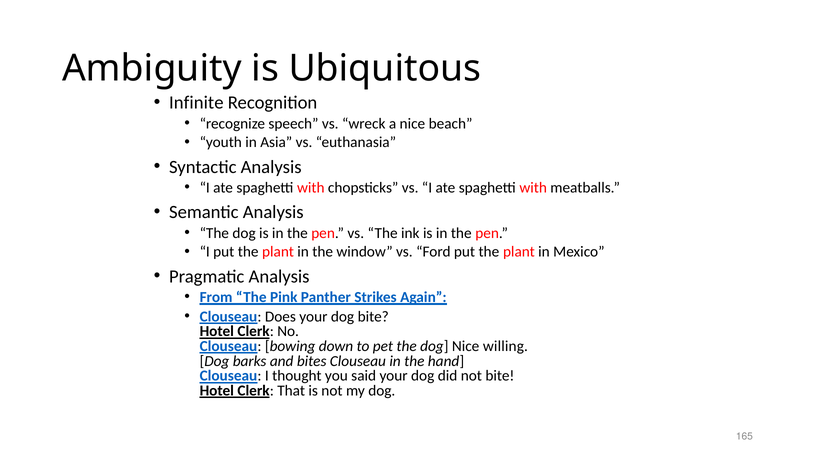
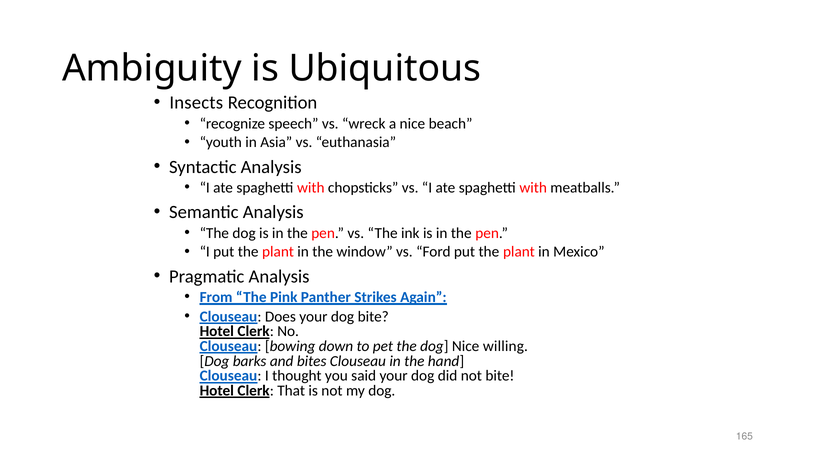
Infinite: Infinite -> Insects (196, 103)
